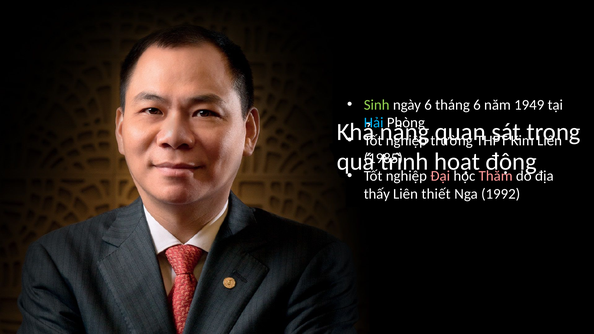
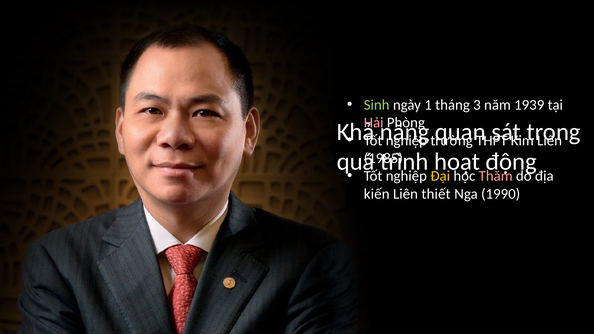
ngày 6: 6 -> 1 (428, 105)
tháng 6: 6 -> 3 (477, 105)
1949: 1949 -> 1939 (529, 105)
Hải colour: light blue -> pink (374, 123)
Đại colour: pink -> yellow (440, 176)
thấy: thấy -> kiến (377, 194)
1992: 1992 -> 1990 (501, 194)
